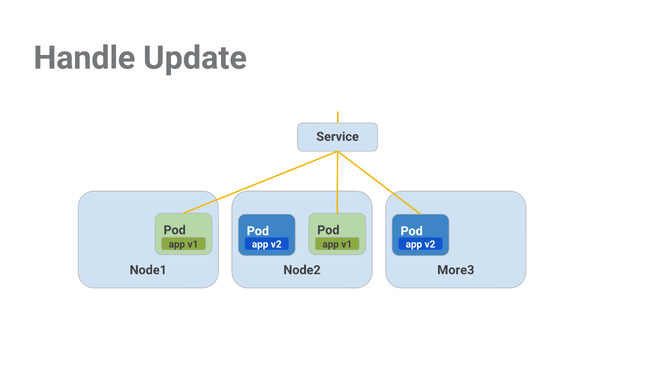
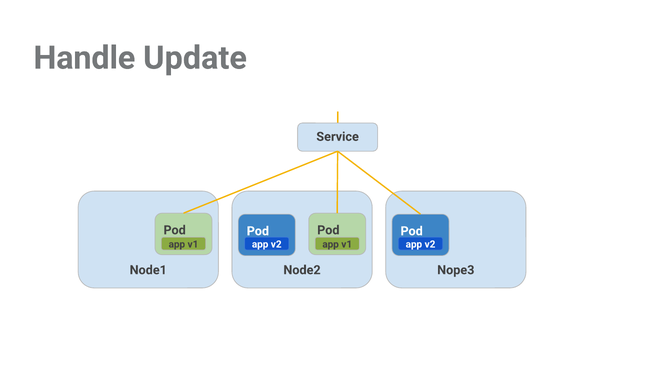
More3: More3 -> Nope3 (456, 270)
